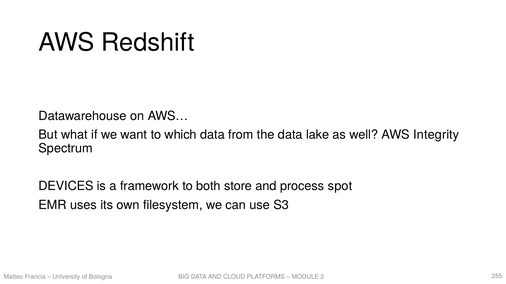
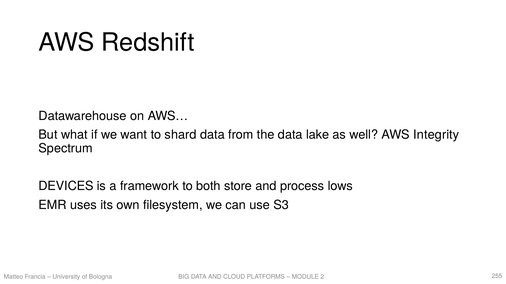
which: which -> shard (181, 135)
spot: spot -> lows (340, 187)
